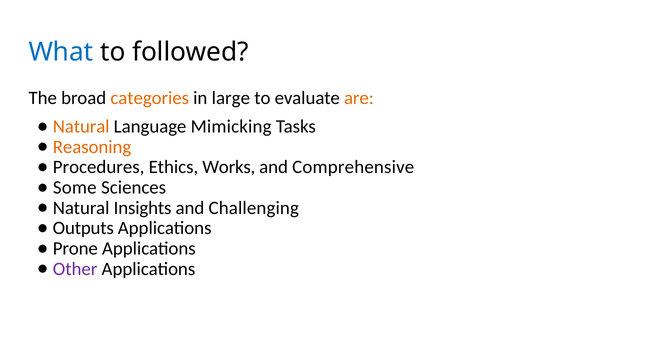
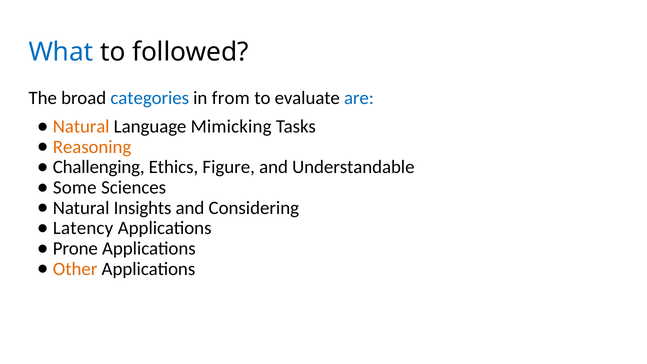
categories colour: orange -> blue (150, 98)
large: large -> from (231, 98)
are colour: orange -> blue (359, 98)
Procedures: Procedures -> Challenging (99, 167)
Works: Works -> Figure (229, 167)
Comprehensive: Comprehensive -> Understandable (353, 167)
Challenging: Challenging -> Considering (254, 208)
Outputs: Outputs -> Latency (83, 228)
Other colour: purple -> orange (75, 269)
